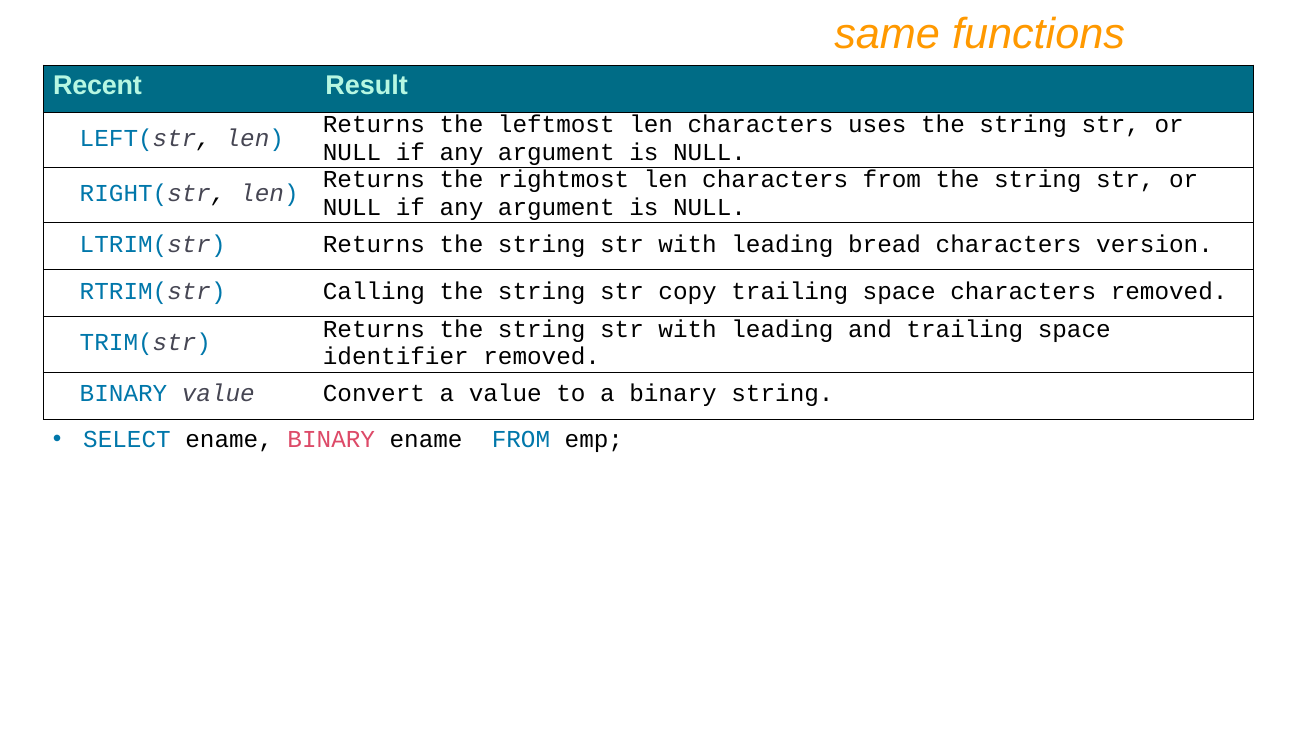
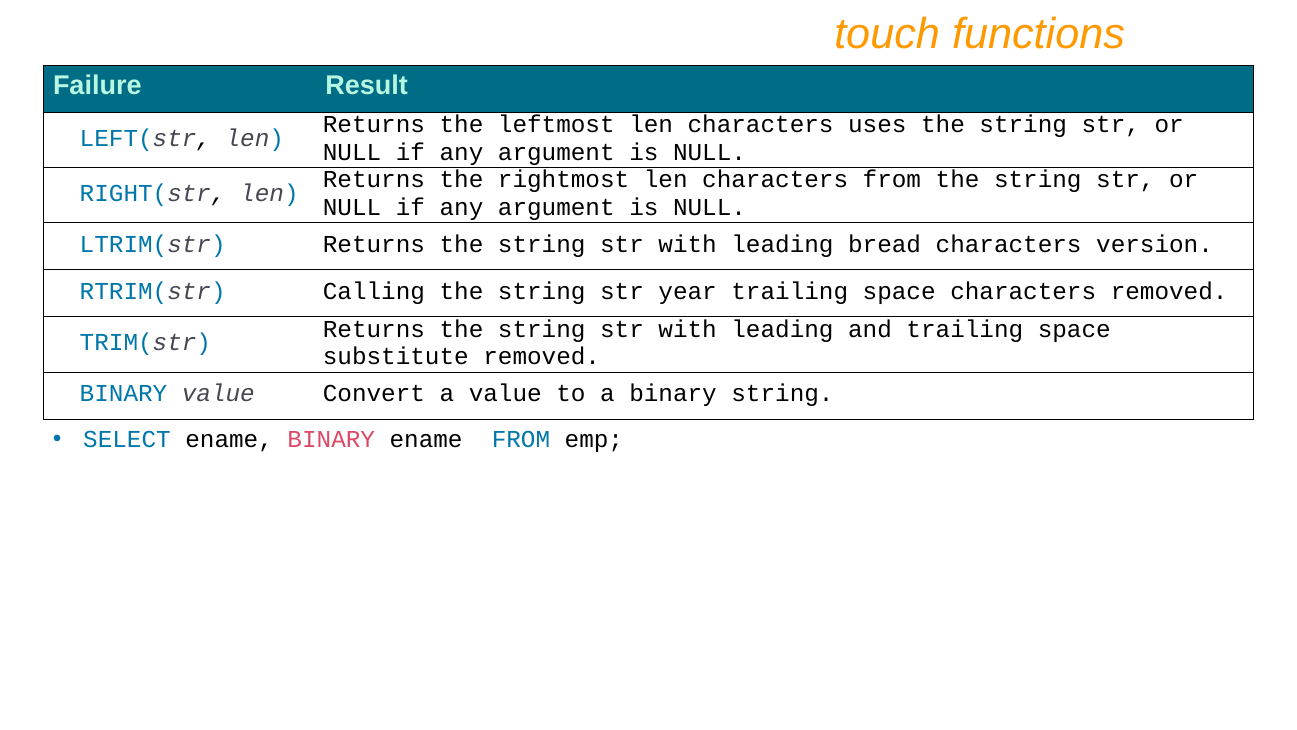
same: same -> touch (887, 34)
Recent: Recent -> Failure (97, 86)
copy: copy -> year (688, 291)
identifier: identifier -> substitute (396, 356)
